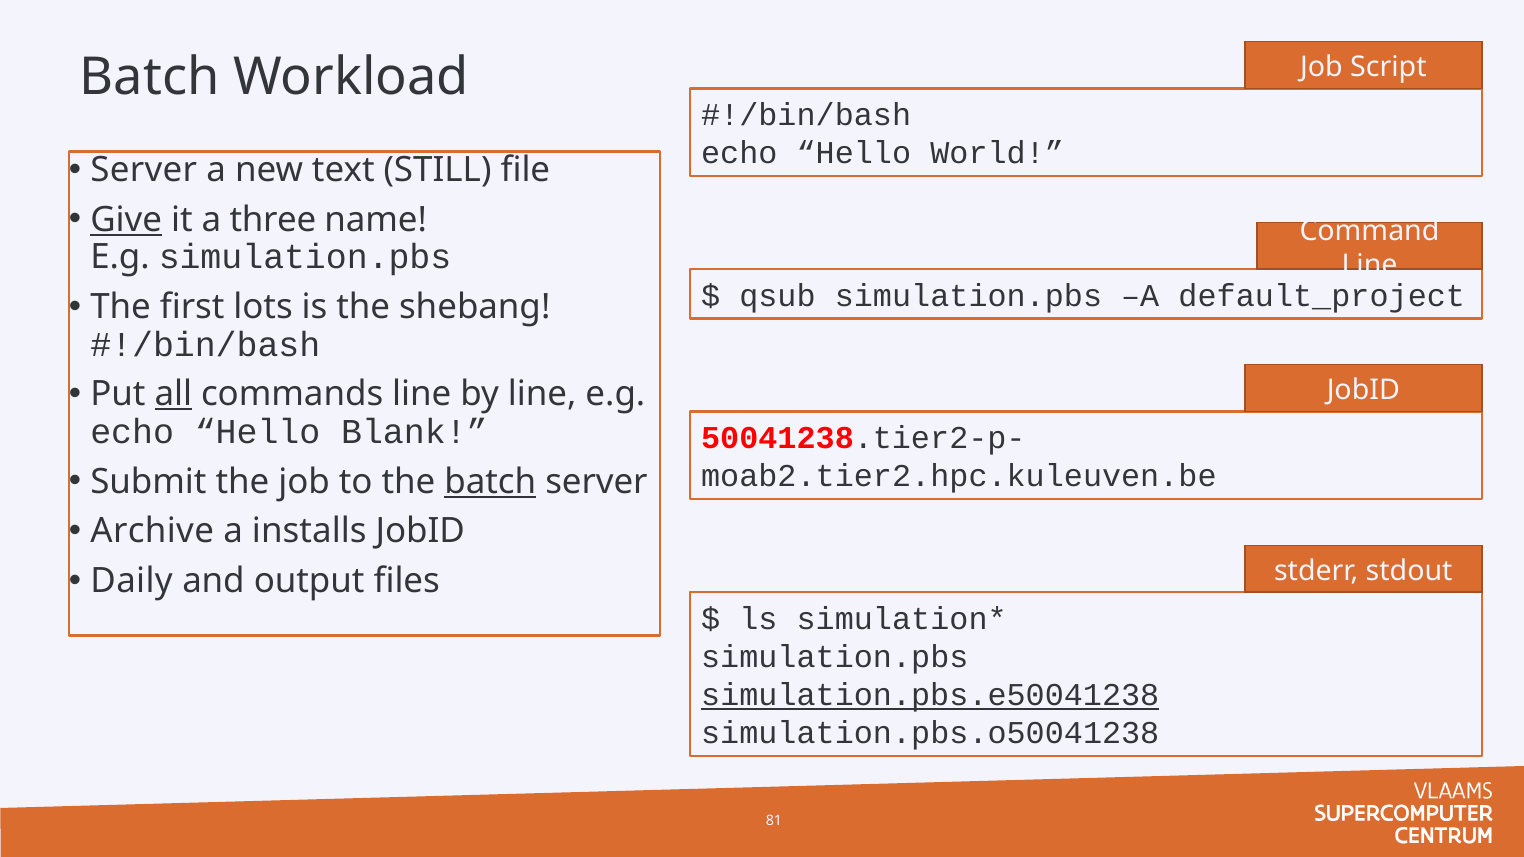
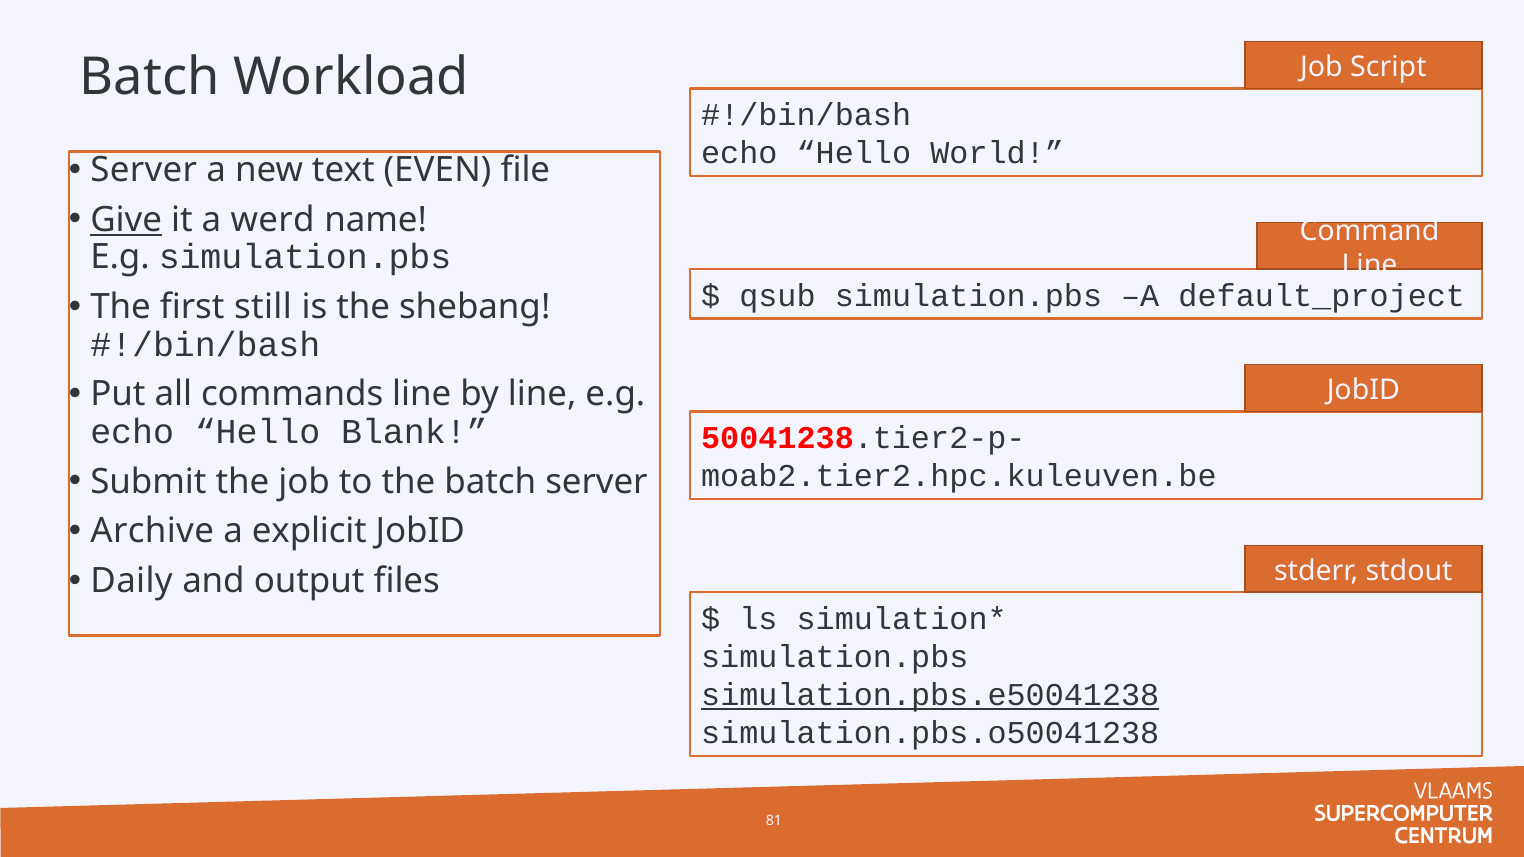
STILL: STILL -> EVEN (437, 170)
three: three -> werd (273, 220)
lots: lots -> still (263, 307)
all underline: present -> none (173, 394)
batch underline: present -> none (490, 482)
installs: installs -> explicit (309, 531)
